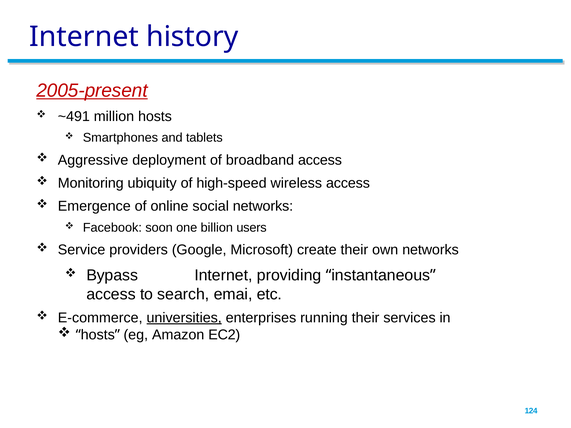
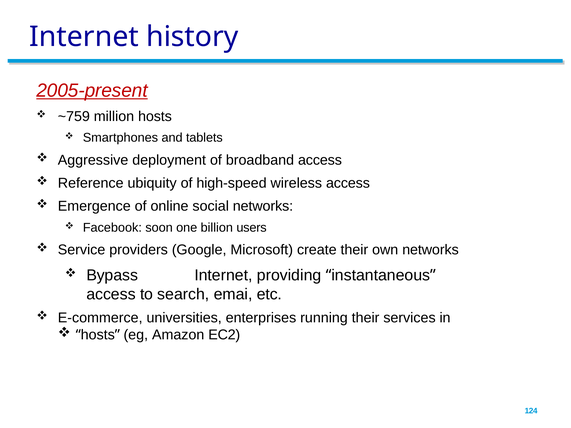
~491: ~491 -> ~759 (74, 116)
Monitoring: Monitoring -> Reference (91, 183)
universities underline: present -> none (184, 318)
